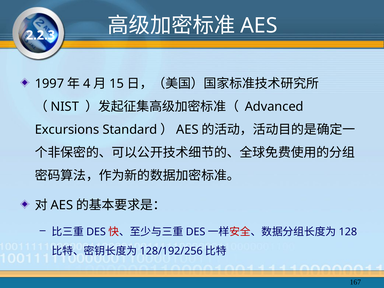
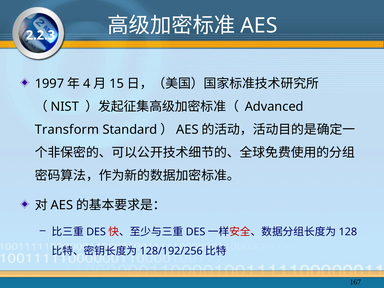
Excursions: Excursions -> Transform (67, 130)
